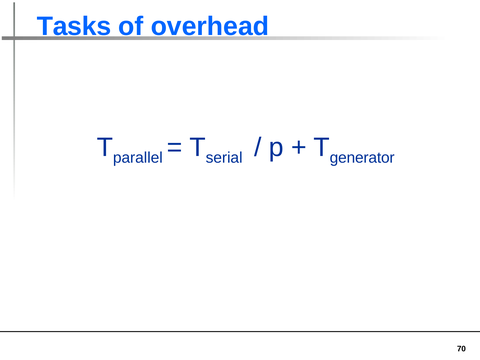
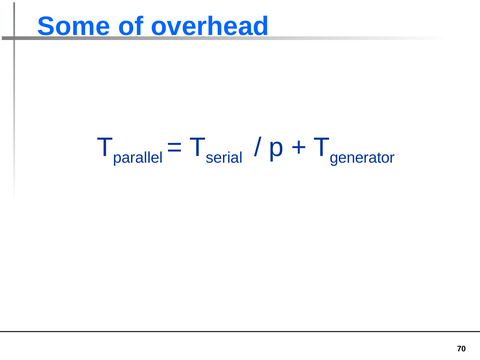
Tasks: Tasks -> Some (74, 26)
